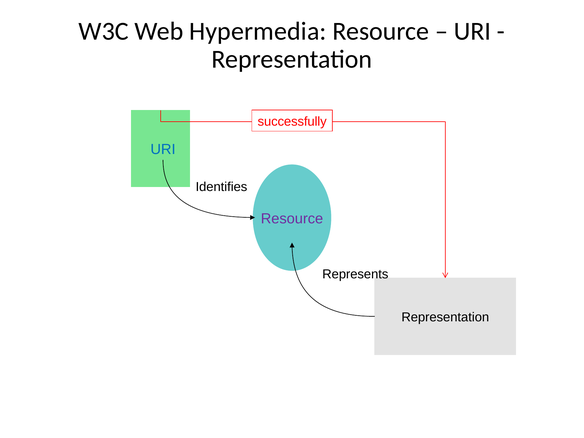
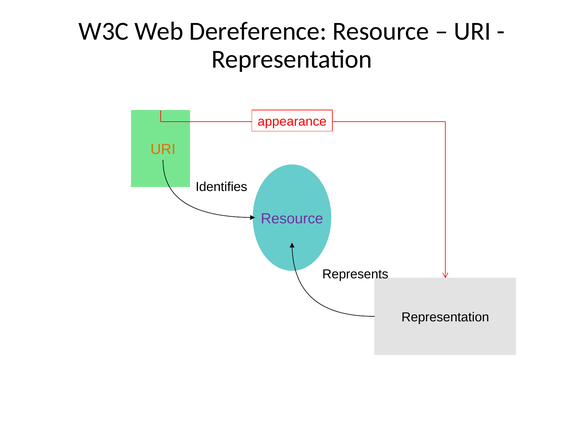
Hypermedia: Hypermedia -> Dereference (258, 31)
successfully: successfully -> appearance (292, 121)
URI colour: blue -> orange (163, 149)
